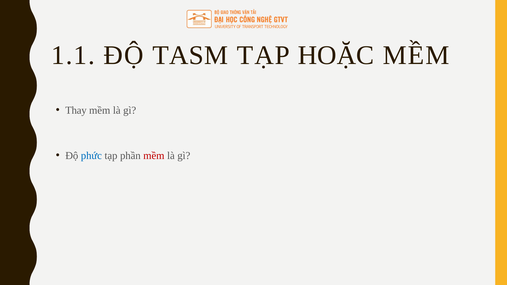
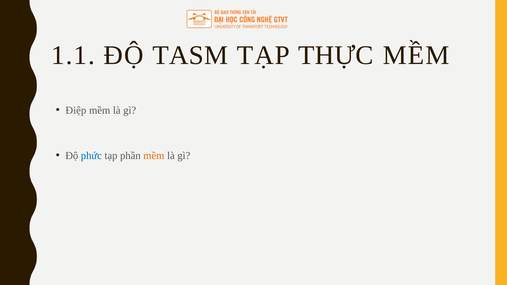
HOẶC: HOẶC -> THỰC (336, 55)
Thay: Thay -> Điệp (76, 110)
mềm colour: red -> orange (154, 156)
